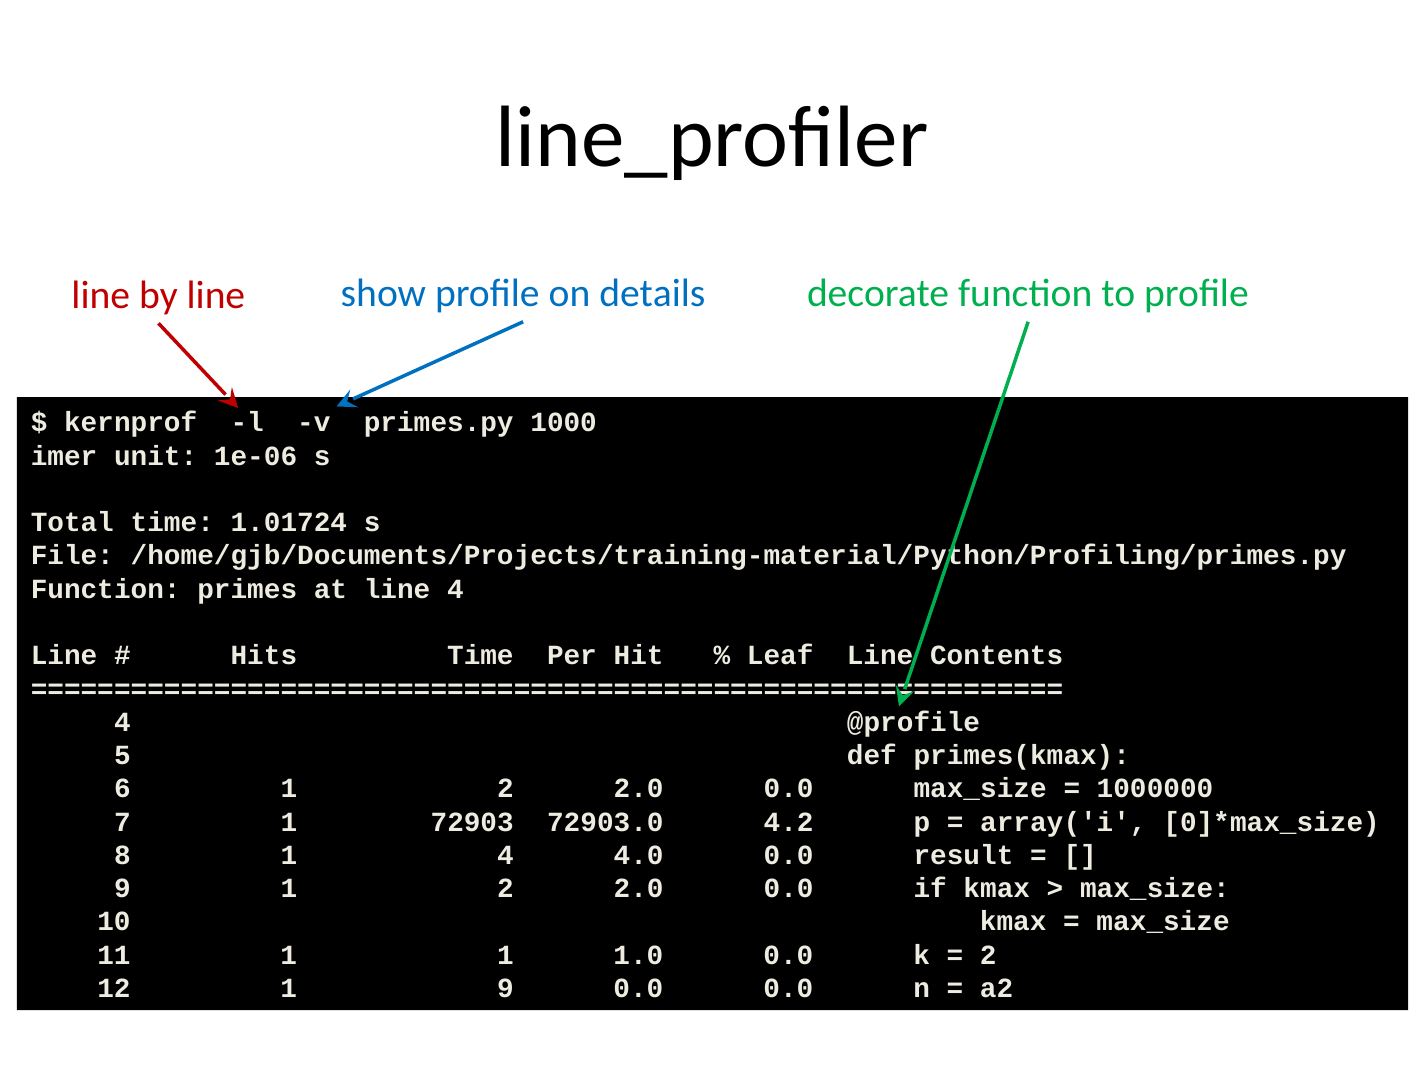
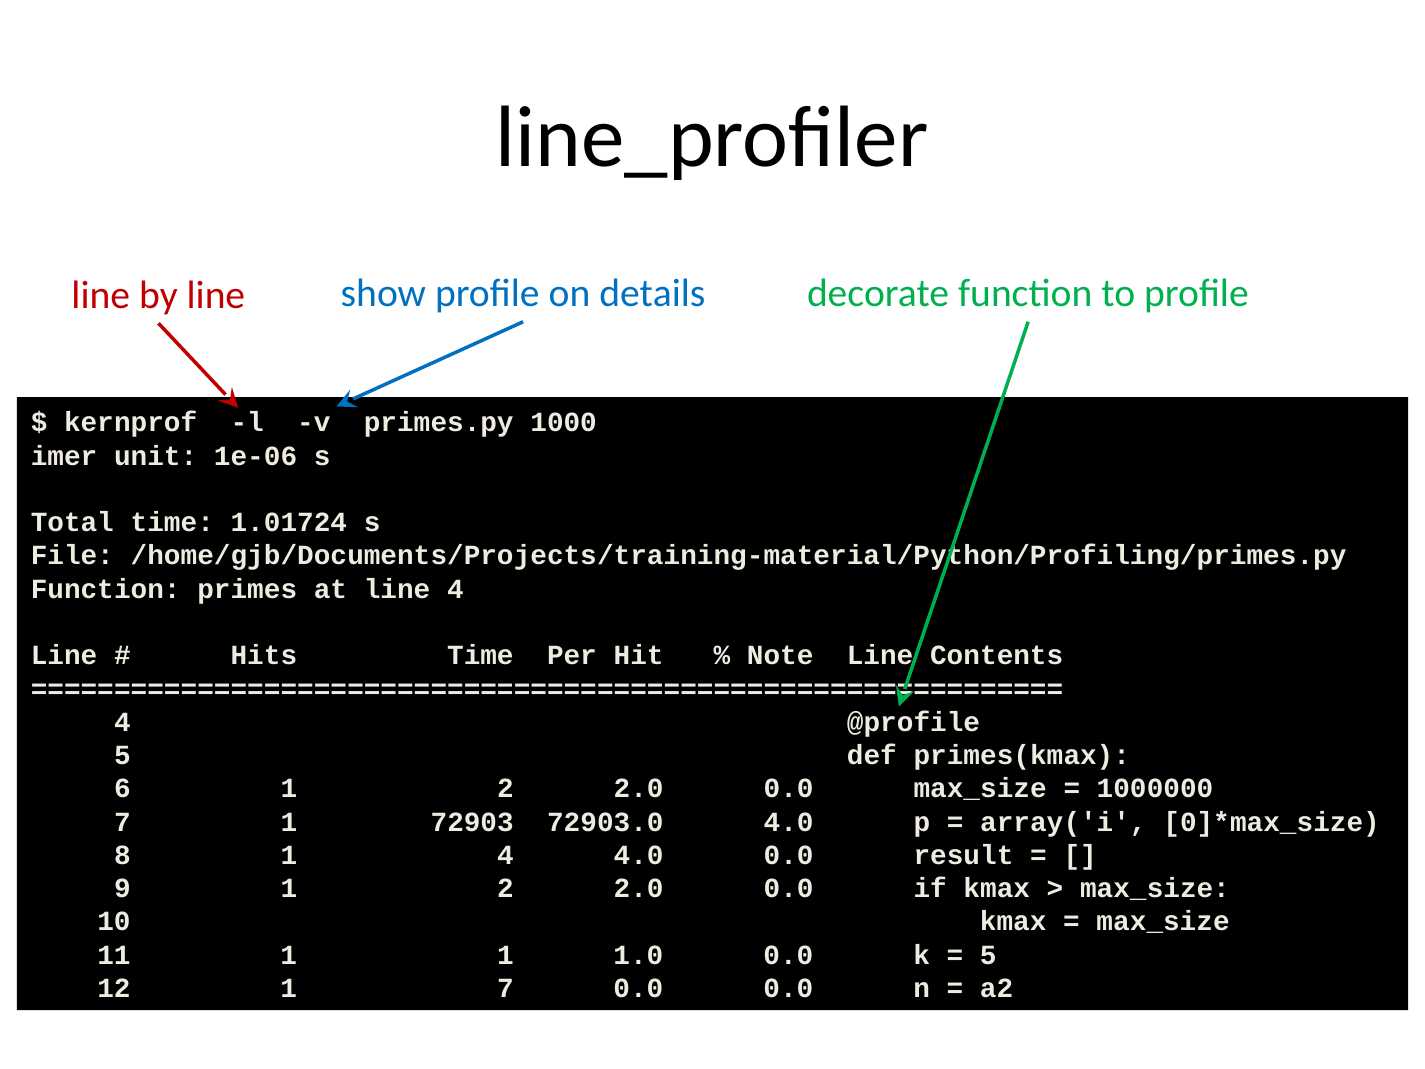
Leaf: Leaf -> Note (780, 655)
72903.0 4.2: 4.2 -> 4.0 (789, 822)
2: 2 -> 5 (988, 955)
1 9: 9 -> 7 (505, 988)
